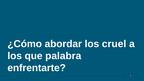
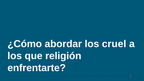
palabra: palabra -> religión (63, 56)
